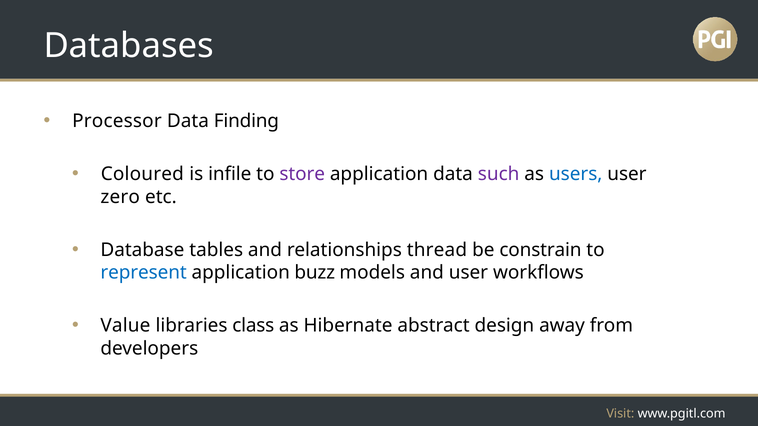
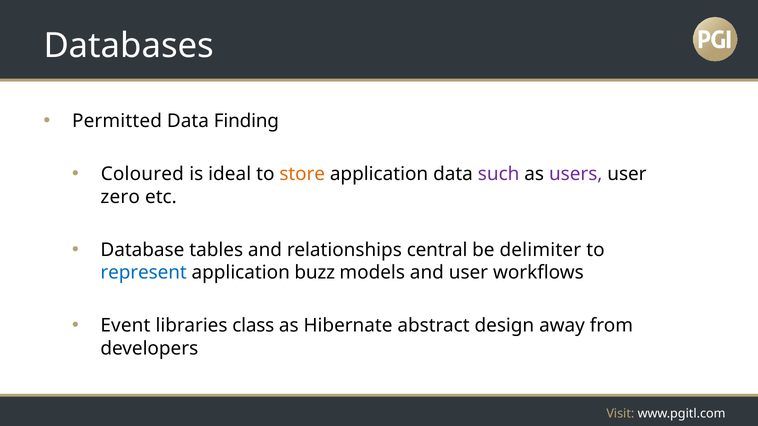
Processor: Processor -> Permitted (117, 121)
infile: infile -> ideal (230, 174)
store colour: purple -> orange (302, 174)
users colour: blue -> purple (576, 174)
thread: thread -> central (437, 250)
constrain: constrain -> delimiter (540, 250)
Value: Value -> Event (125, 326)
